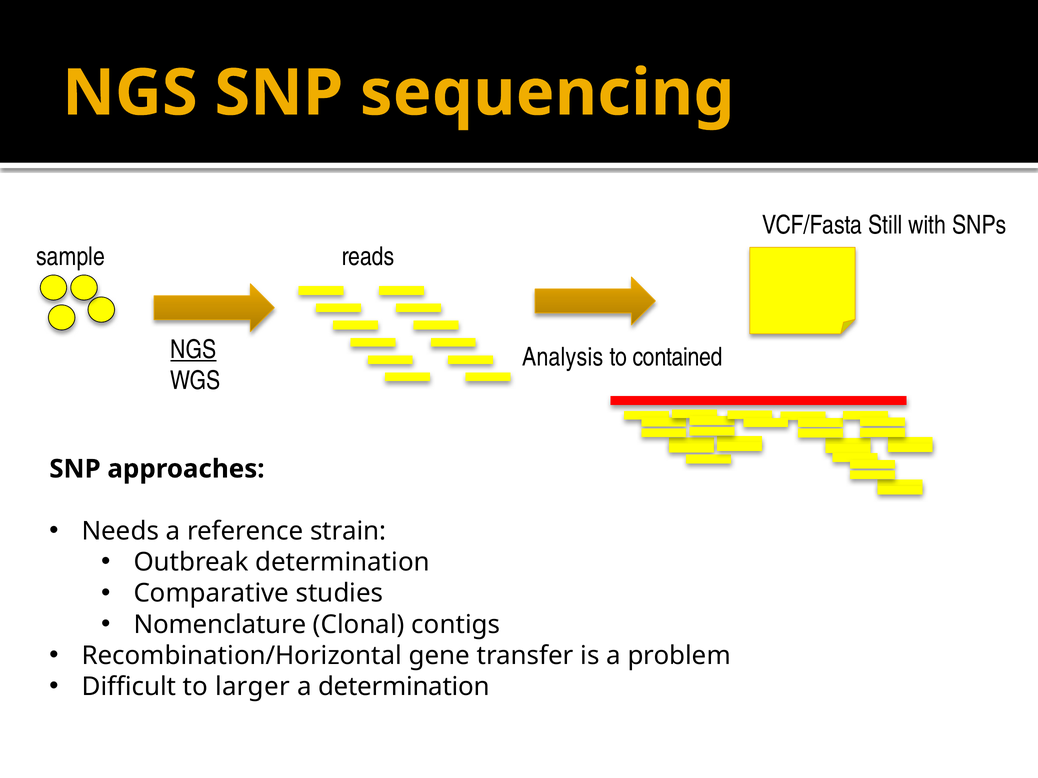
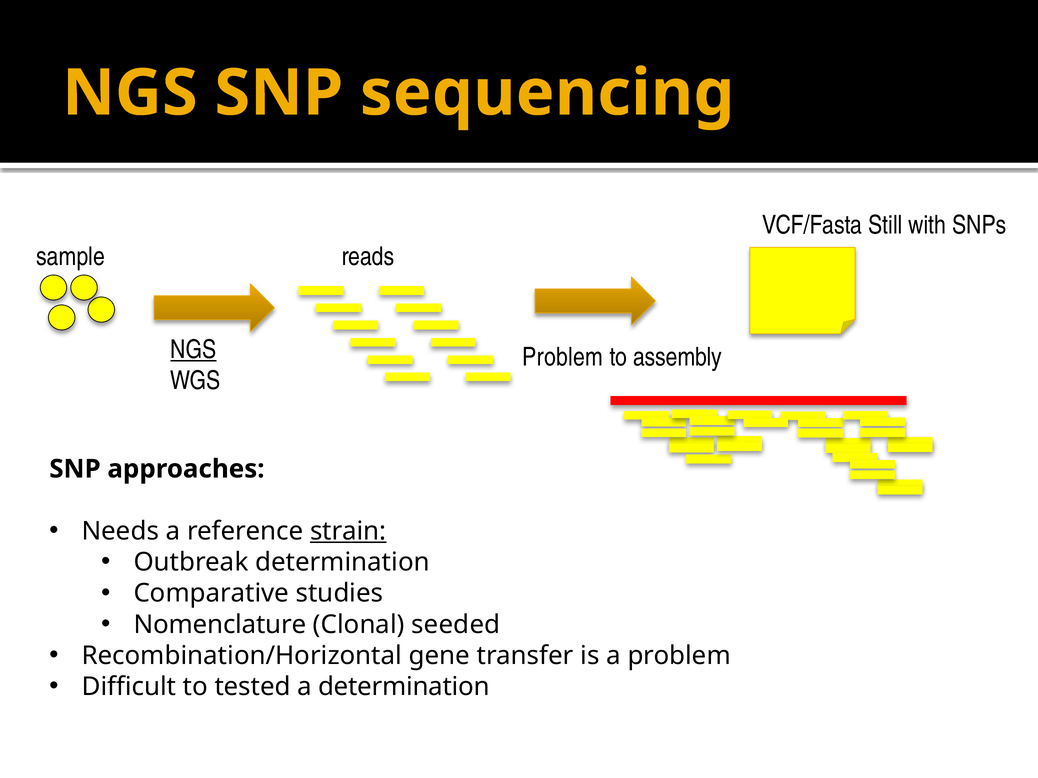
Analysis: Analysis -> Problem (563, 358)
contained: contained -> assembly (678, 358)
strain underline: none -> present (348, 532)
contigs: contigs -> seeded (456, 625)
larger: larger -> tested (253, 687)
